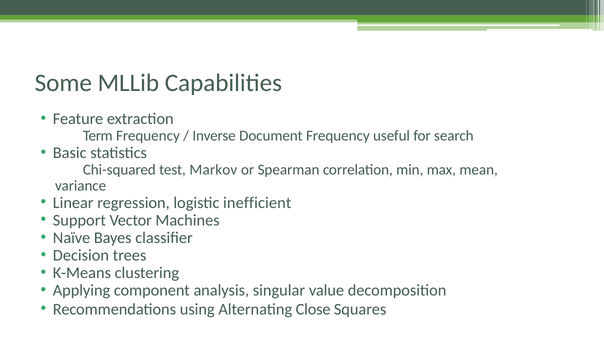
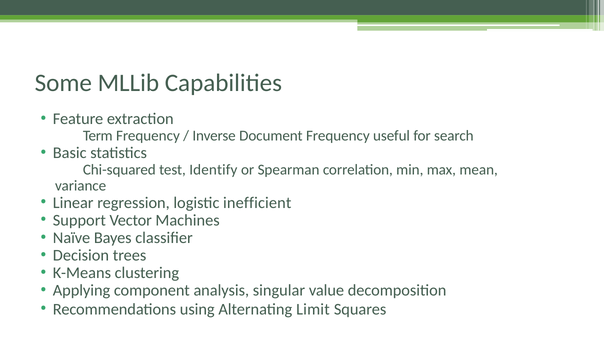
Markov: Markov -> Identify (213, 170)
Close: Close -> Limit (313, 310)
